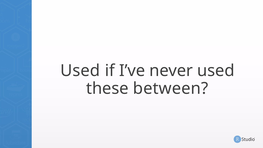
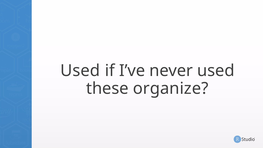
between: between -> organize (171, 88)
